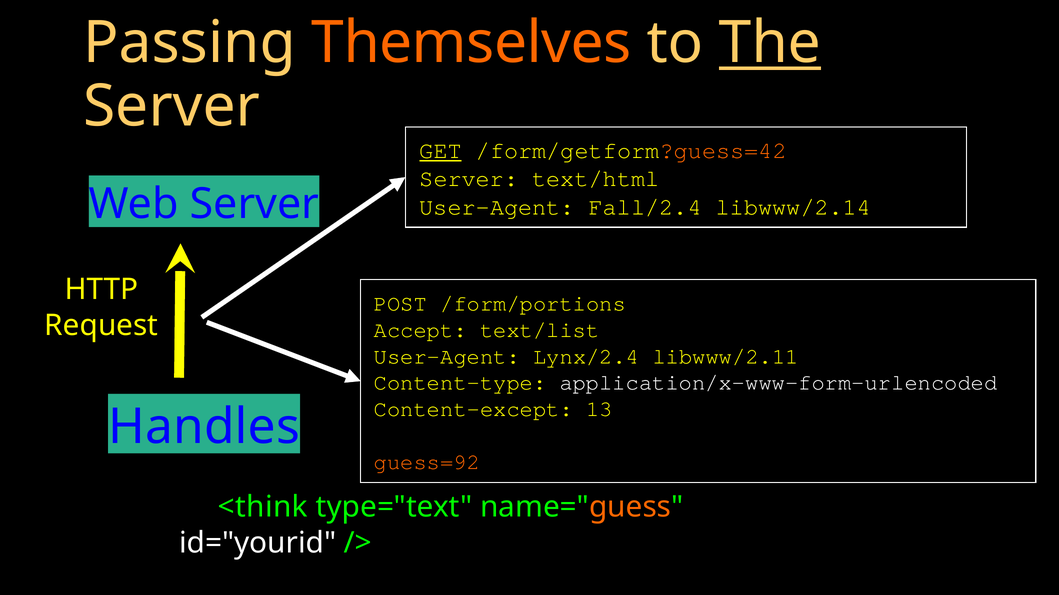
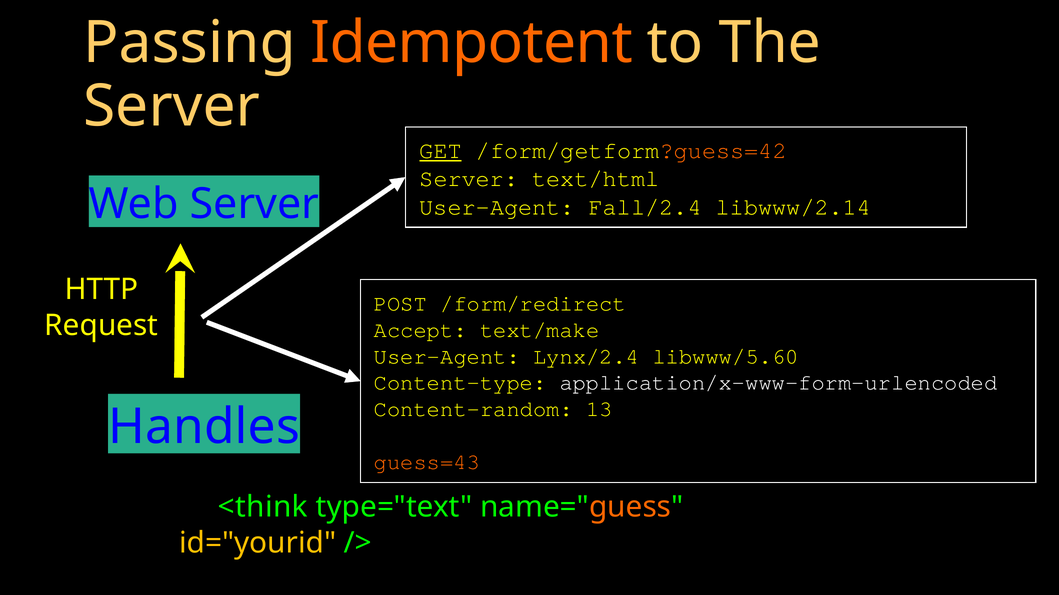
Themselves: Themselves -> Idempotent (471, 43)
The underline: present -> none (770, 43)
/form/portions: /form/portions -> /form/redirect (533, 304)
text/list: text/list -> text/make (540, 330)
libwww/2.11: libwww/2.11 -> libwww/5.60 (726, 357)
Content-except: Content-except -> Content-random (473, 410)
guess=92: guess=92 -> guess=43 (427, 463)
id="yourid colour: white -> yellow (258, 543)
